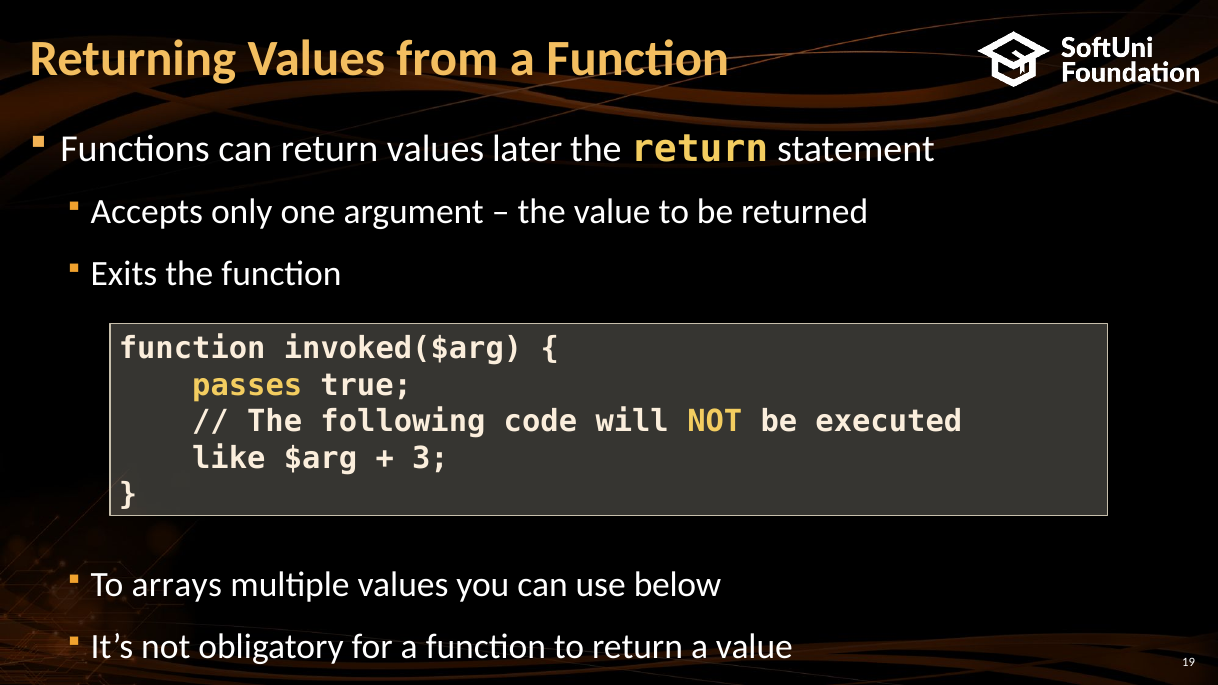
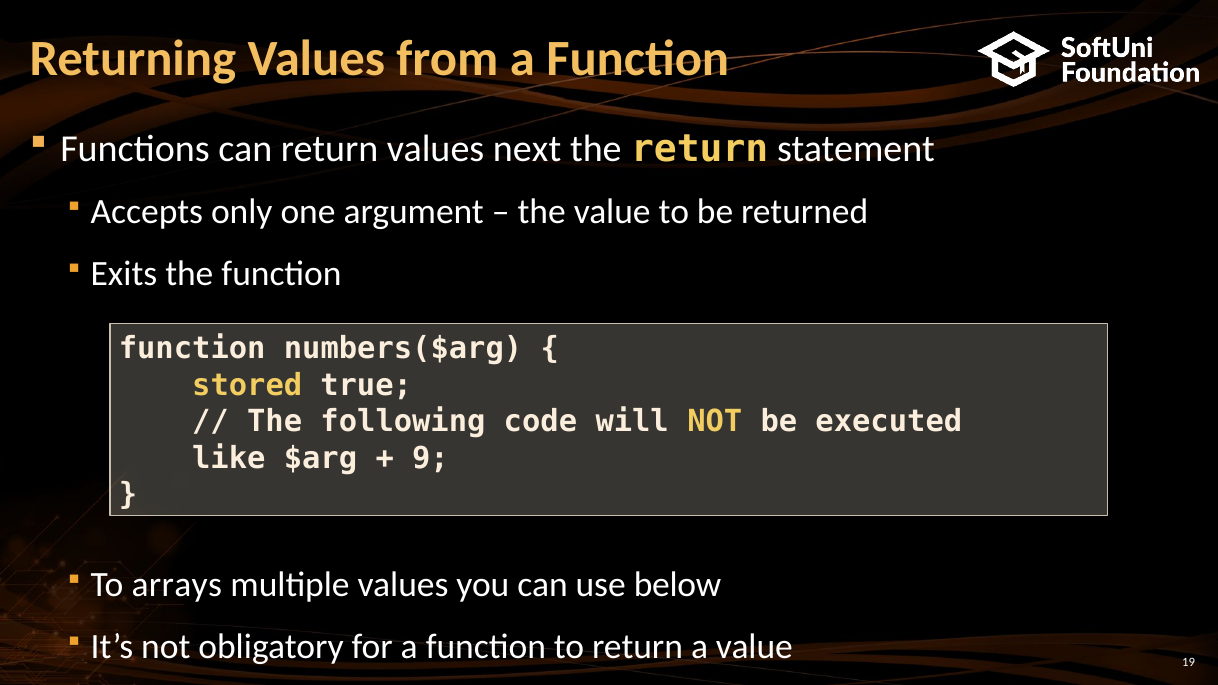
later: later -> next (527, 149)
invoked($arg: invoked($arg -> numbers($arg (403, 349)
passes: passes -> stored (247, 385)
3: 3 -> 9 (430, 459)
